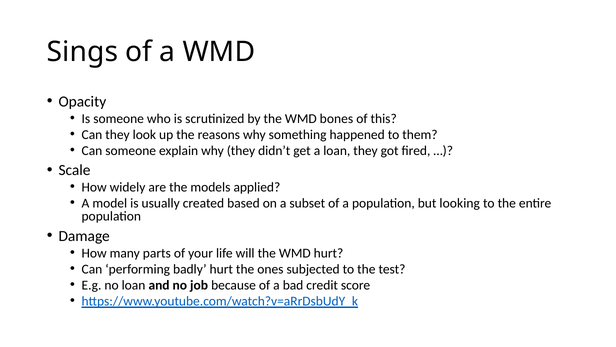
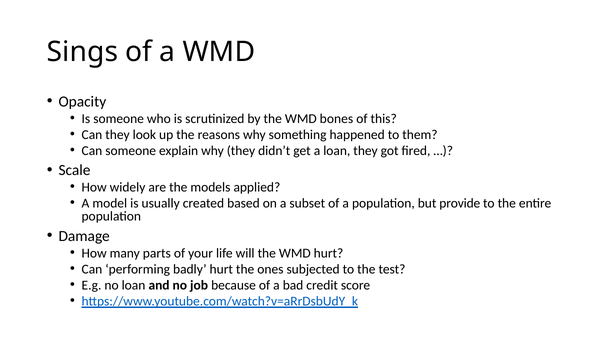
looking: looking -> provide (460, 203)
